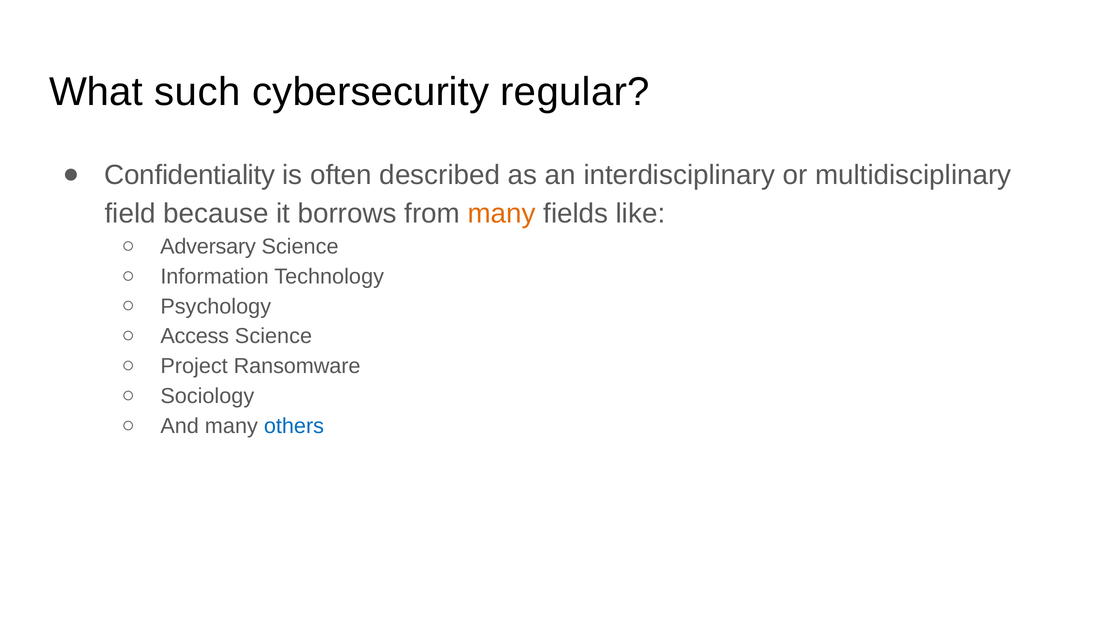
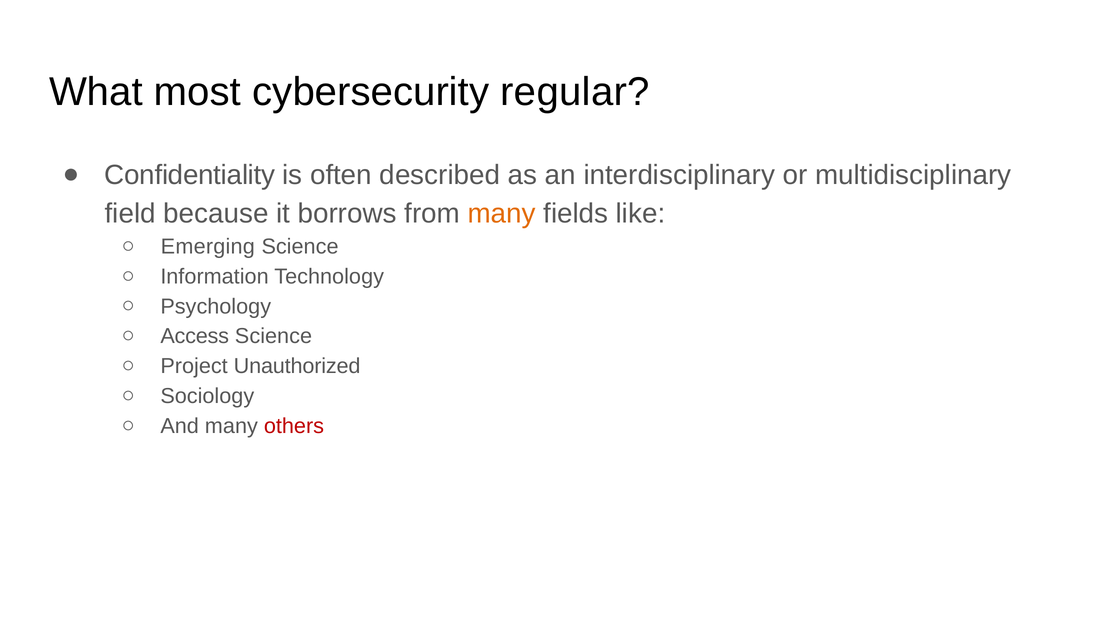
such: such -> most (198, 92)
Adversary: Adversary -> Emerging (208, 247)
Ransomware: Ransomware -> Unauthorized (297, 366)
others colour: blue -> red (294, 426)
